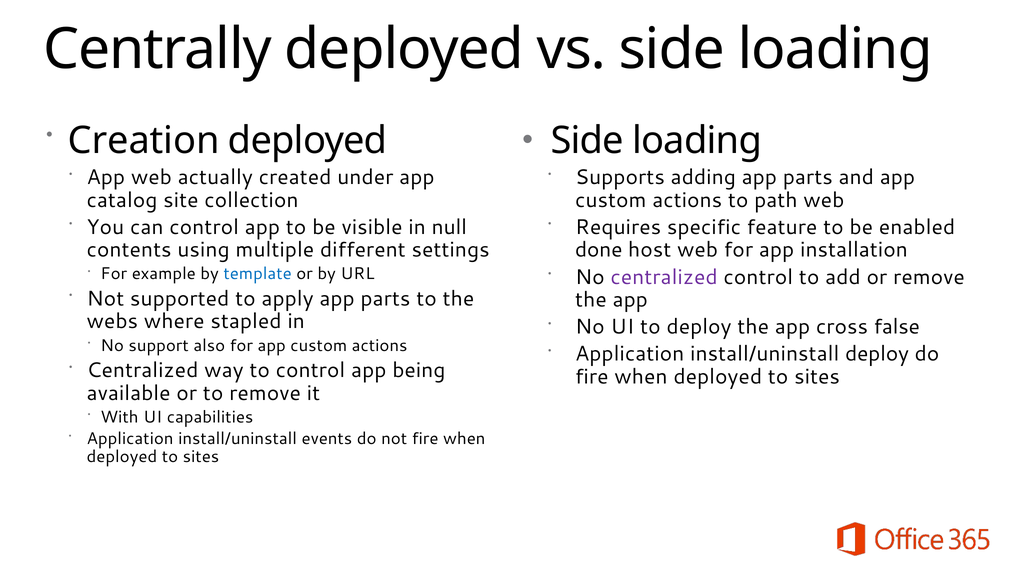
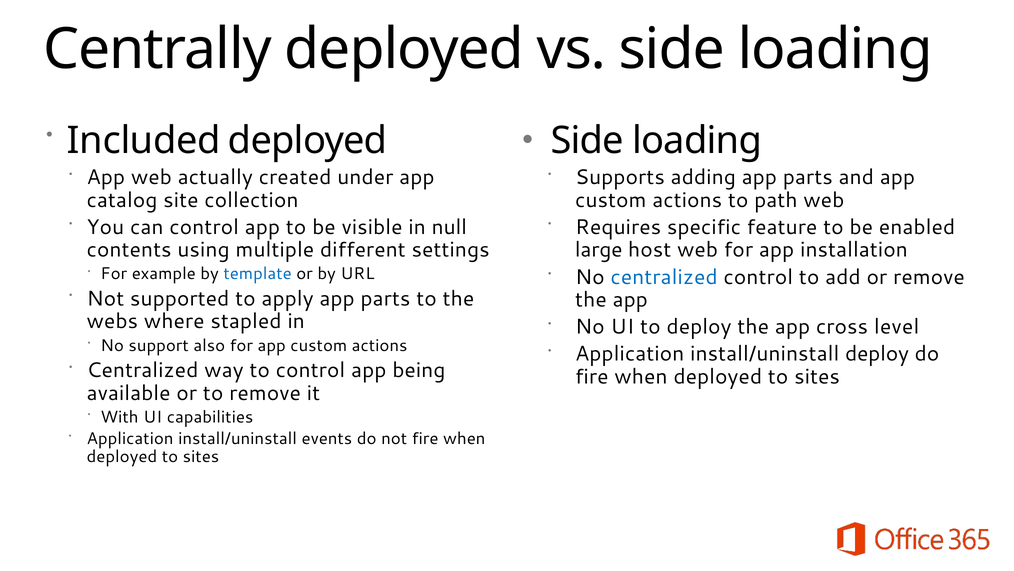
Creation: Creation -> Included (144, 141)
done: done -> large (599, 250)
centralized colour: purple -> blue (664, 277)
false: false -> level (897, 327)
